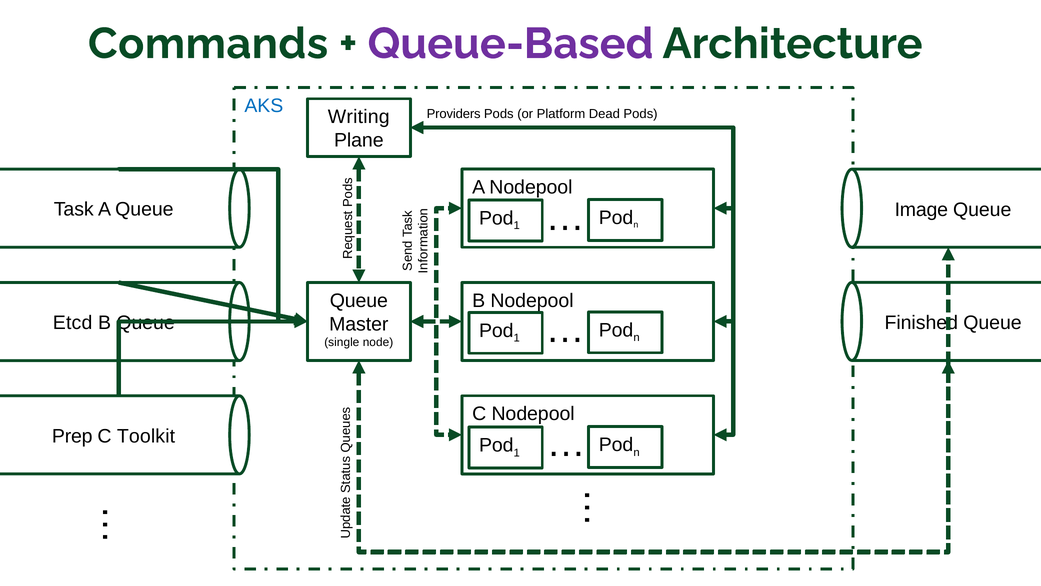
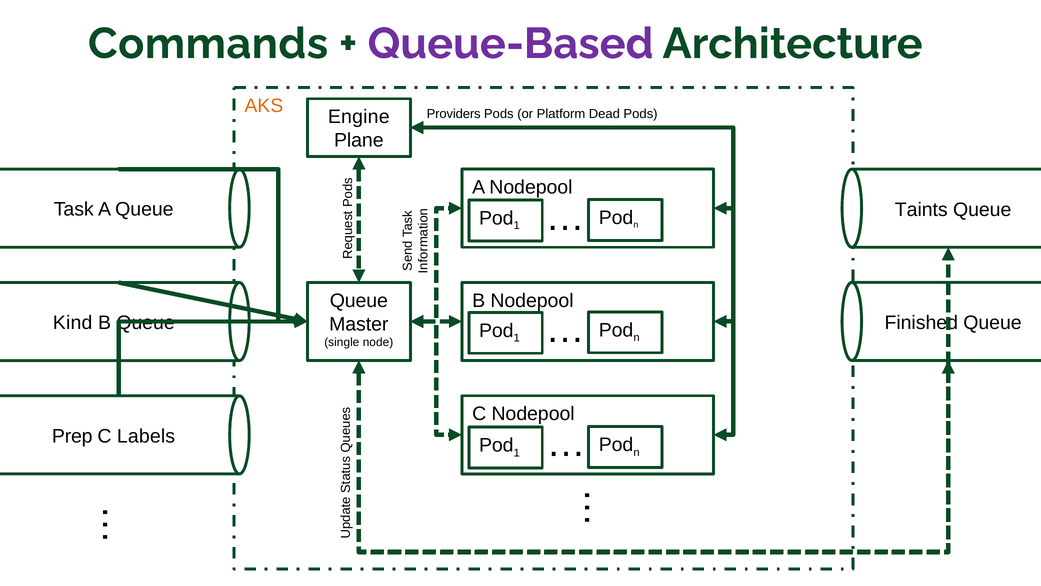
AKS colour: blue -> orange (264, 106)
Writing: Writing -> Engine (359, 117)
Image: Image -> Taints (921, 209)
Etcd: Etcd -> Kind (73, 323)
Toolkit: Toolkit -> Labels (146, 436)
